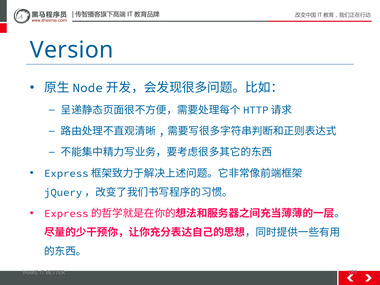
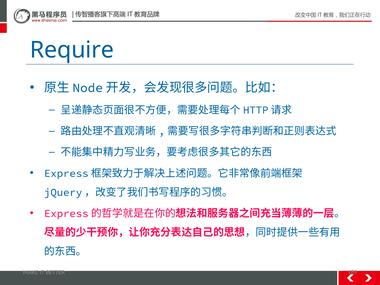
Version: Version -> Require (72, 50)
